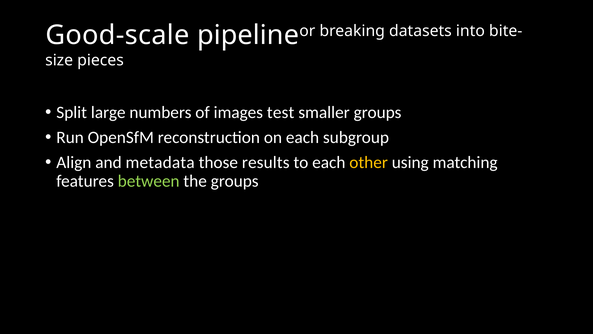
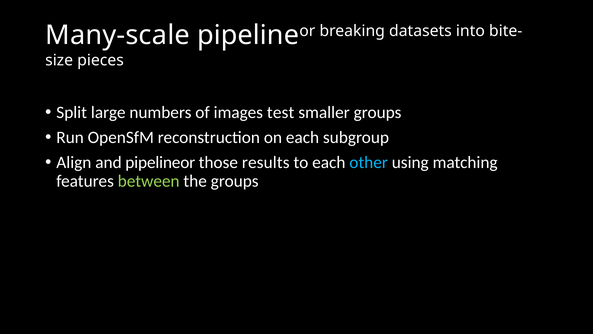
Good-scale: Good-scale -> Many-scale (118, 35)
and metadata: metadata -> pipelineor (160, 162)
other colour: yellow -> light blue (369, 162)
